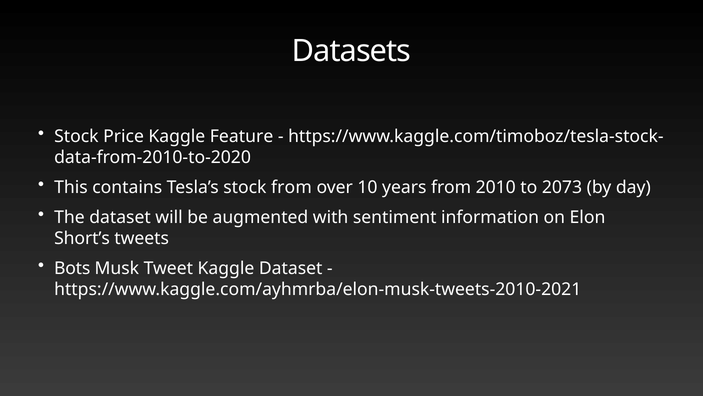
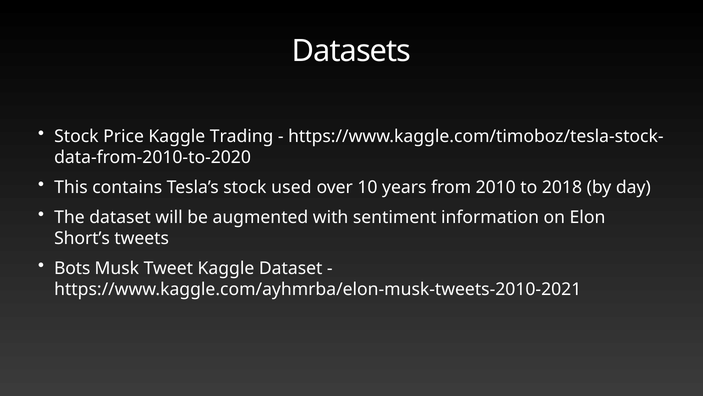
Feature: Feature -> Trading (242, 136)
stock from: from -> used (291, 187)
2073: 2073 -> 2018 (562, 187)
